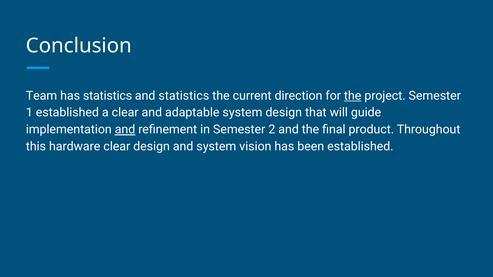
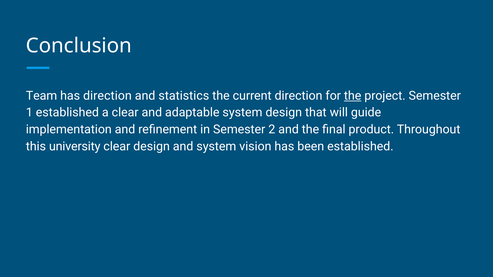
has statistics: statistics -> direction (107, 96)
and underline: present -> none (125, 130)
hardware: hardware -> university (75, 147)
